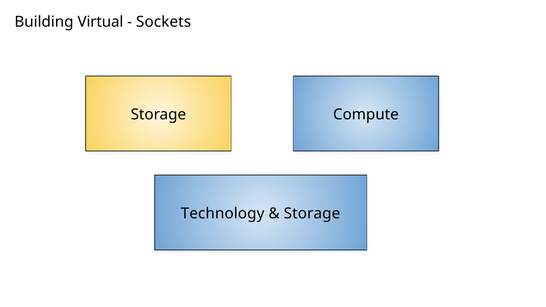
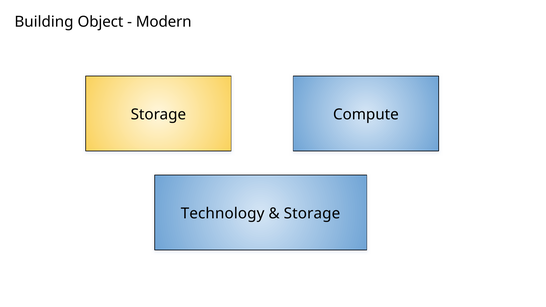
Virtual: Virtual -> Object (100, 22)
Sockets: Sockets -> Modern (164, 22)
